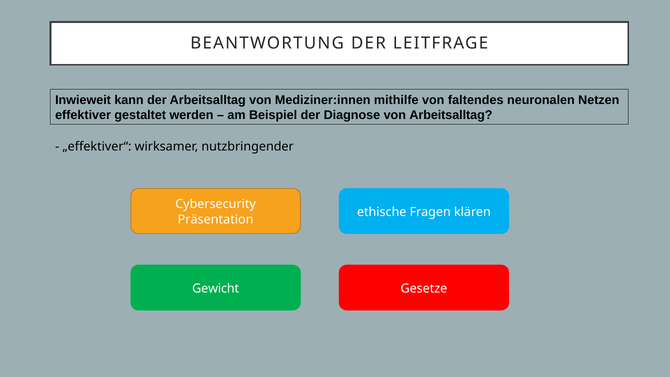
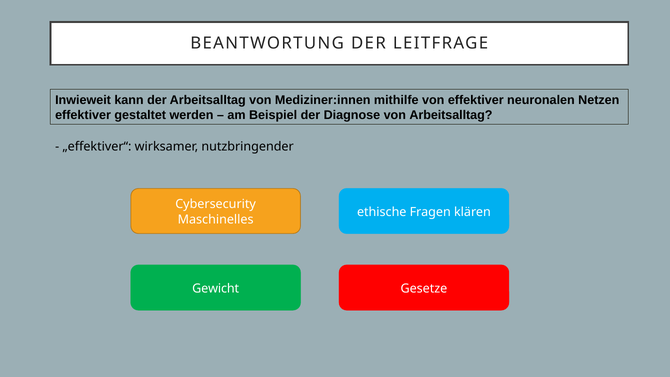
von faltendes: faltendes -> effektiver (476, 100)
Präsentation: Präsentation -> Maschinelles (216, 219)
